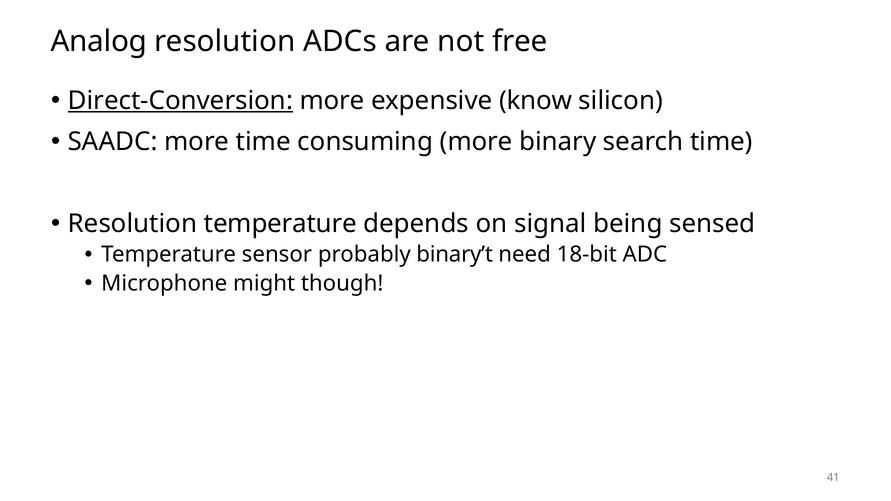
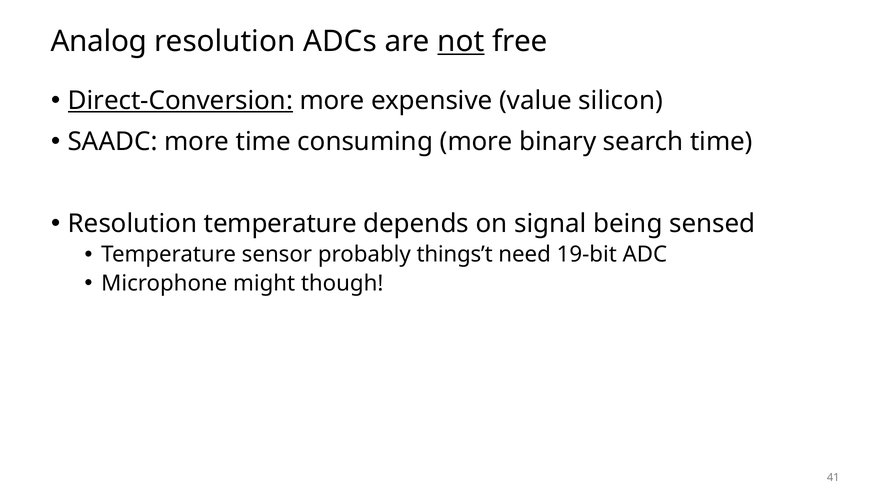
not underline: none -> present (461, 42)
know: know -> value (536, 101)
binary’t: binary’t -> things’t (455, 255)
18-bit: 18-bit -> 19-bit (587, 255)
